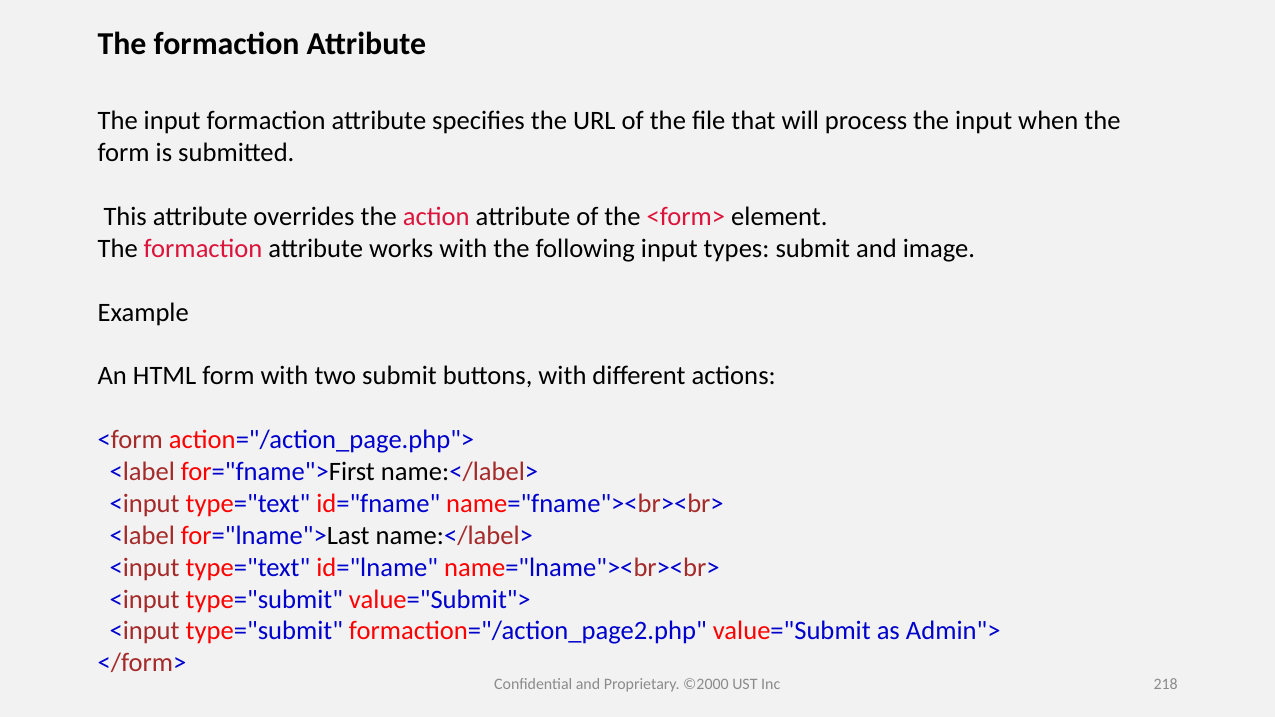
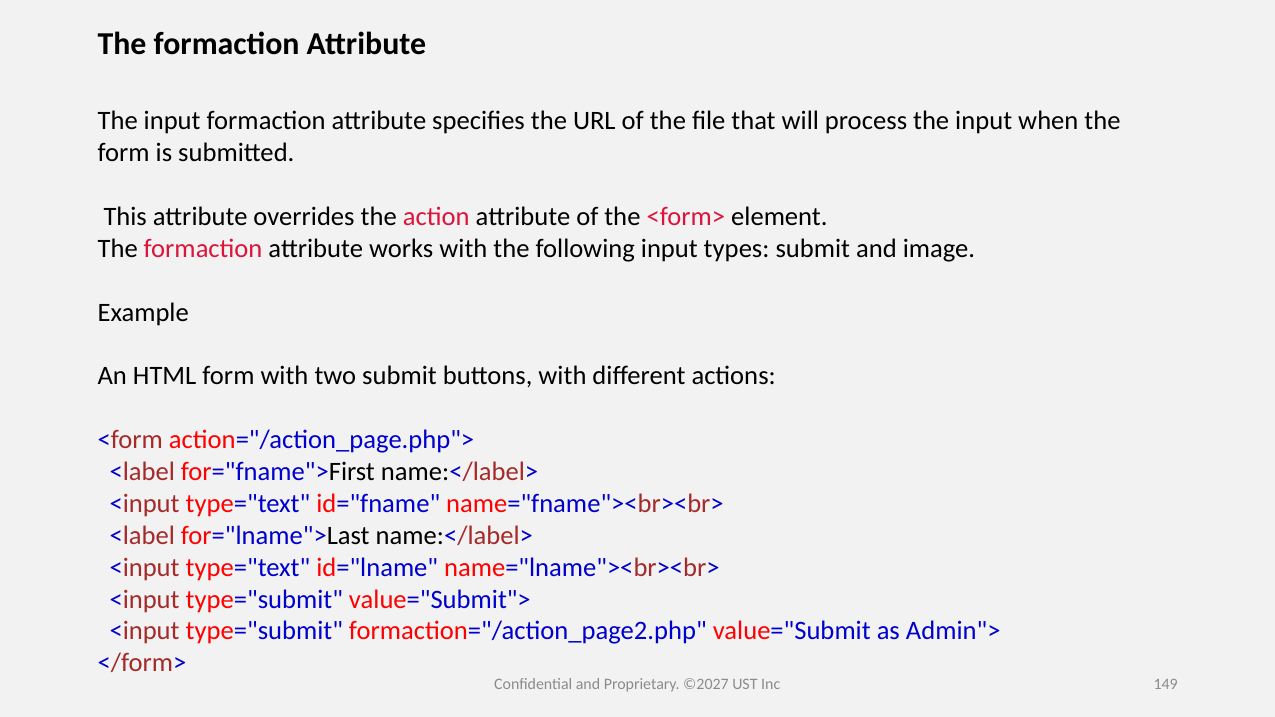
©2000: ©2000 -> ©2027 (706, 685)
218: 218 -> 149 (1166, 685)
